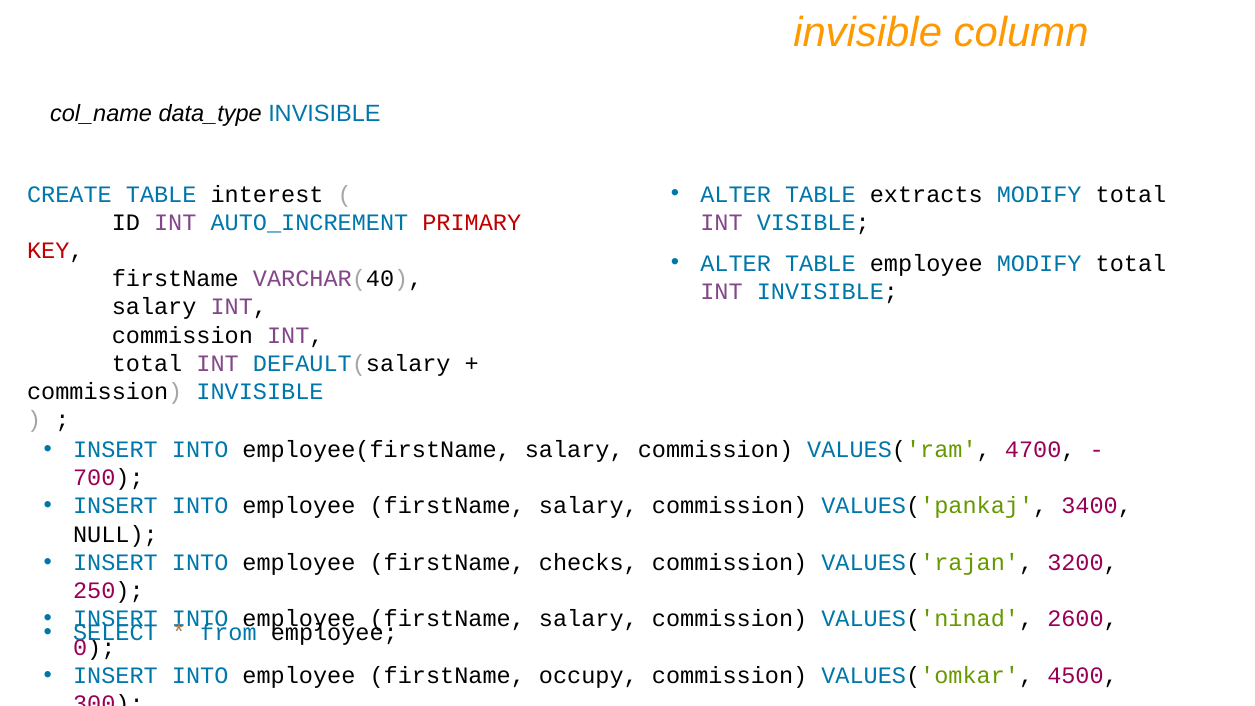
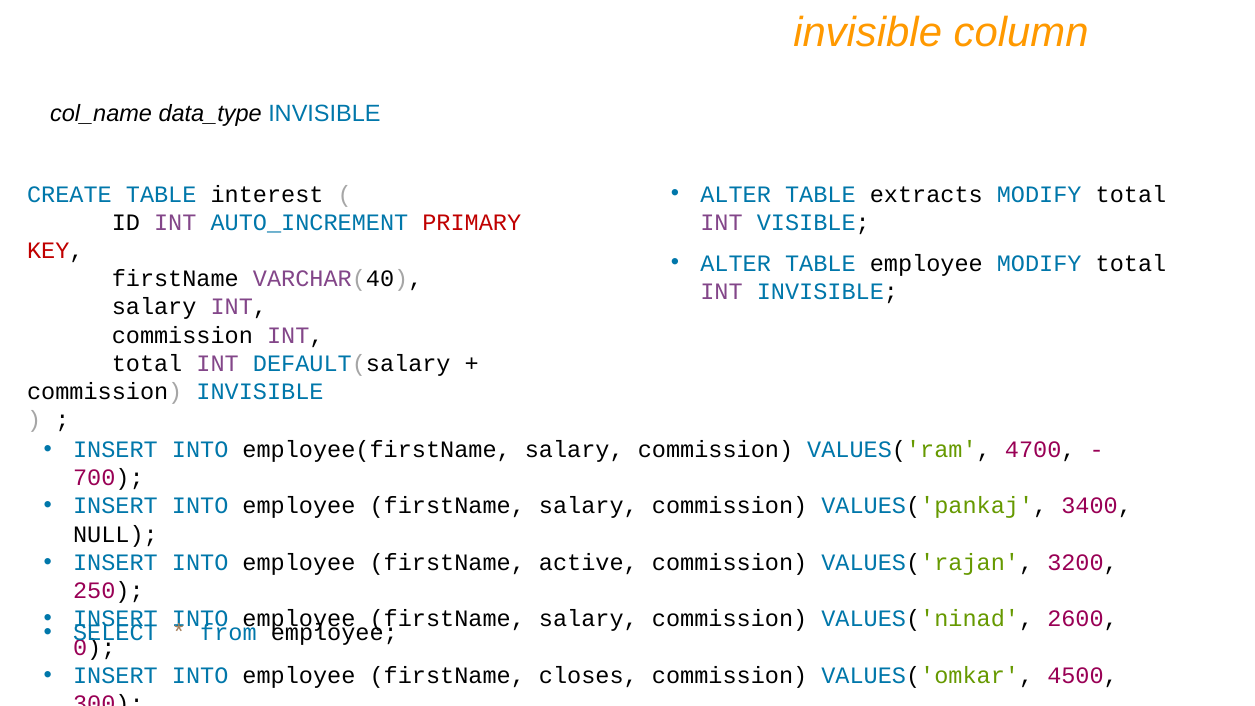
checks: checks -> active (588, 563)
occupy: occupy -> closes (588, 676)
